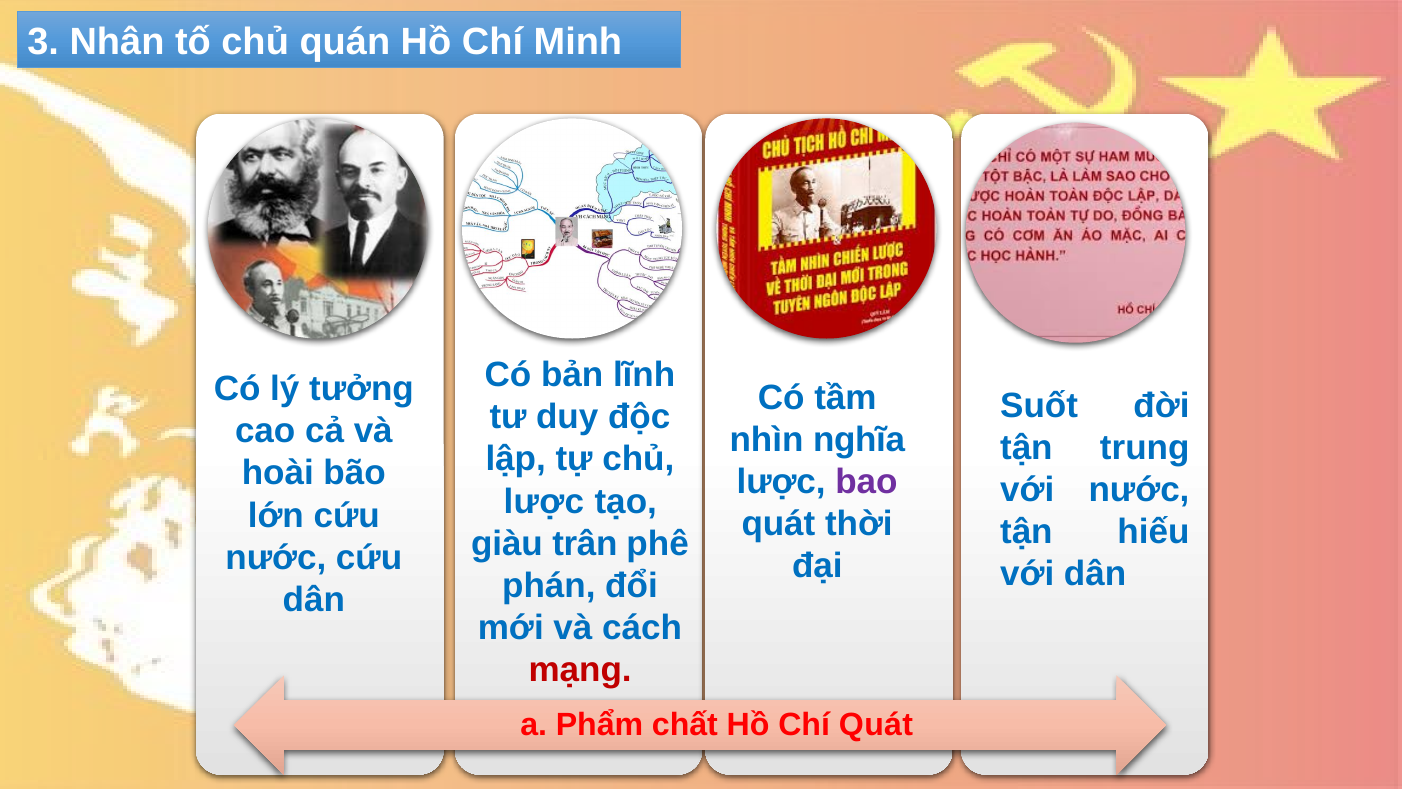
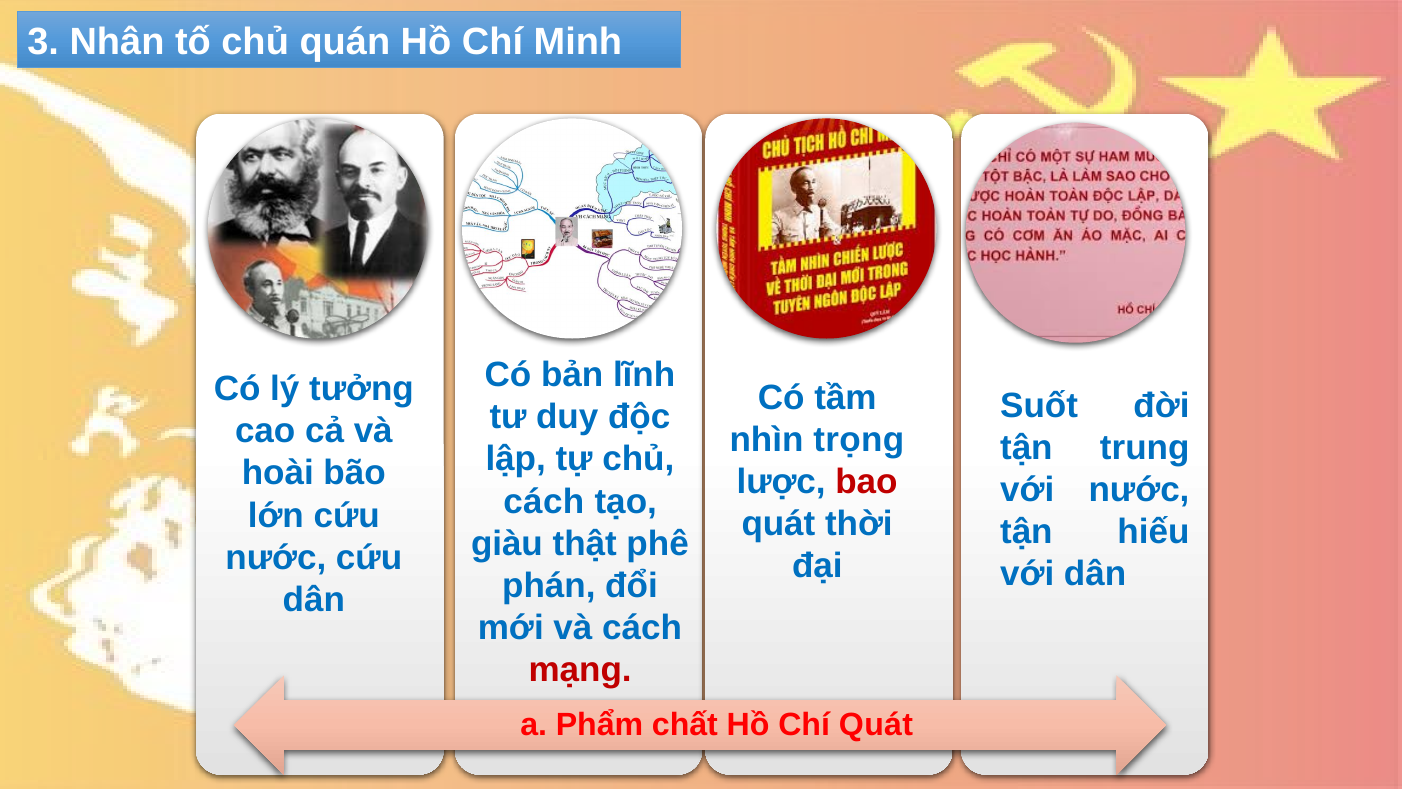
nghĩa: nghĩa -> trọng (859, 440)
bao colour: purple -> red (866, 482)
lược: lược -> cách (544, 501)
trân: trân -> thật (585, 543)
